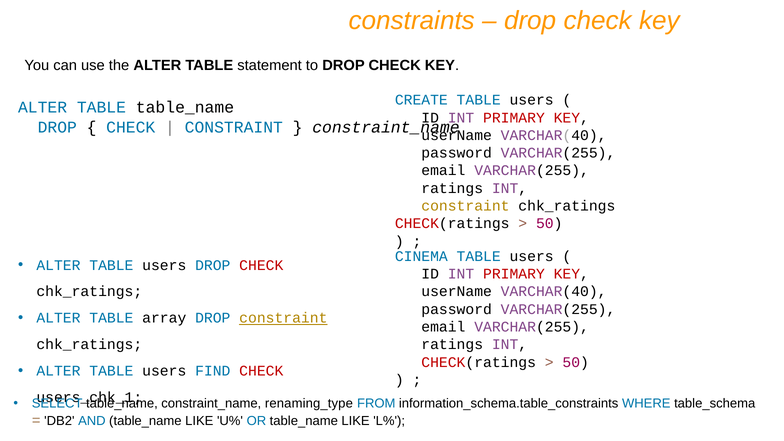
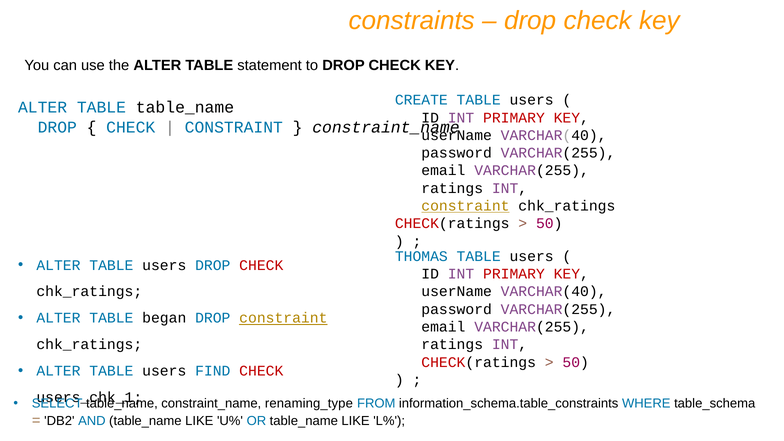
constraint underline: none -> present (465, 206)
CINEMA: CINEMA -> THOMAS (421, 256)
array: array -> began (164, 318)
